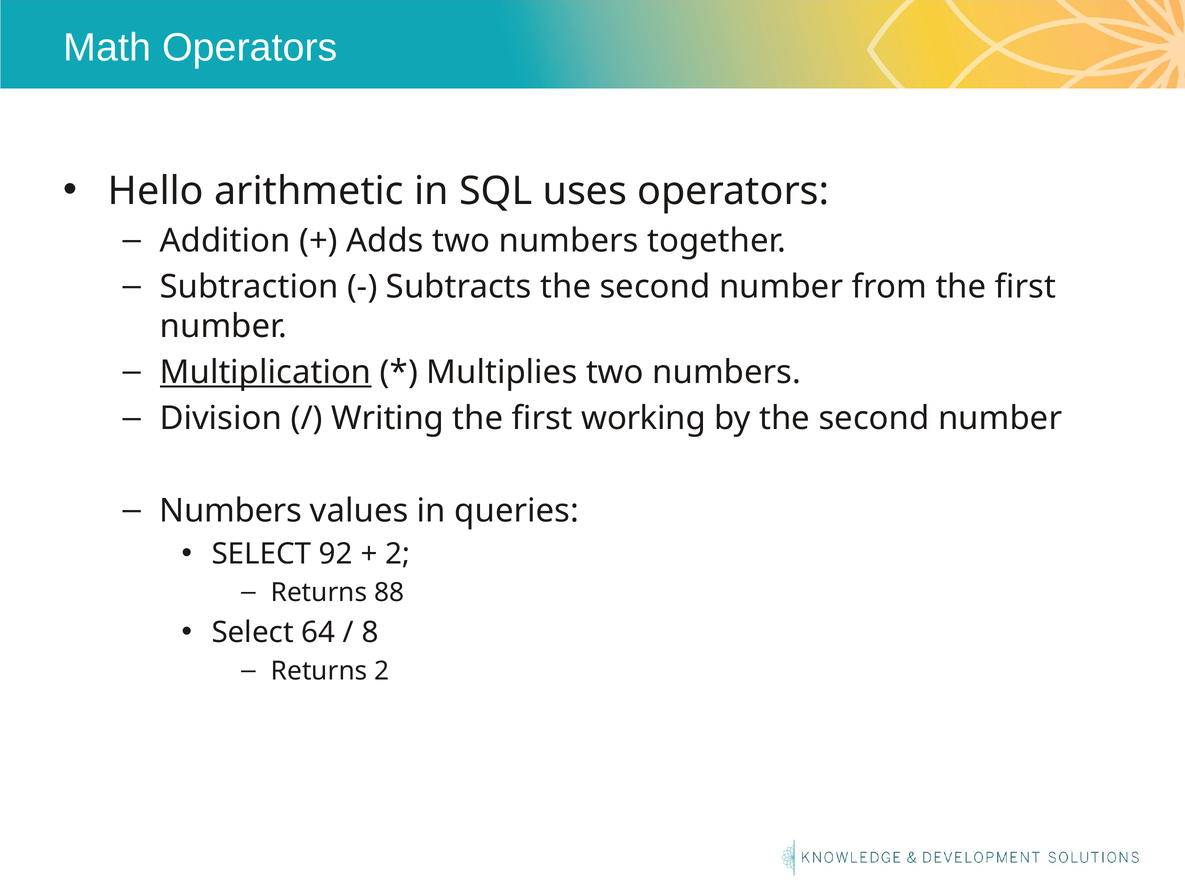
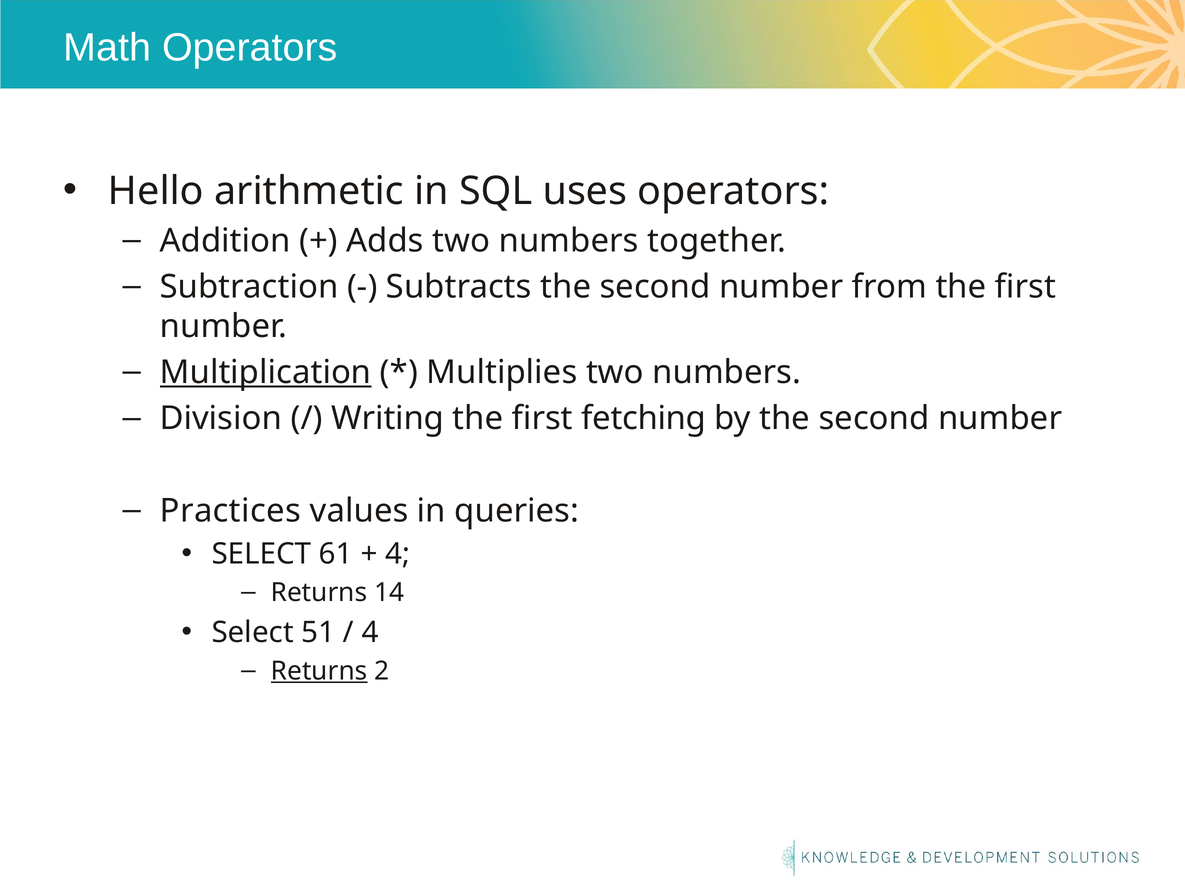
working: working -> fetching (644, 418)
Numbers: Numbers -> Practices (230, 511)
92: 92 -> 61 (336, 554)
2: 2 -> 4 (398, 554)
88: 88 -> 14 (389, 592)
64: 64 -> 51 (318, 632)
8: 8 -> 4 (370, 632)
Returns underline: none -> present (319, 671)
